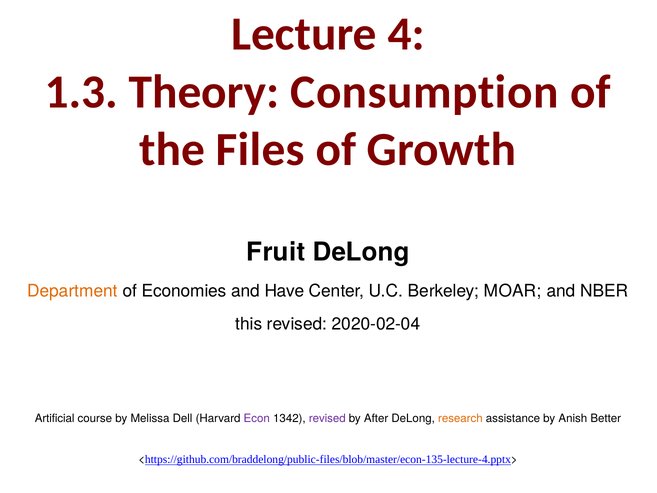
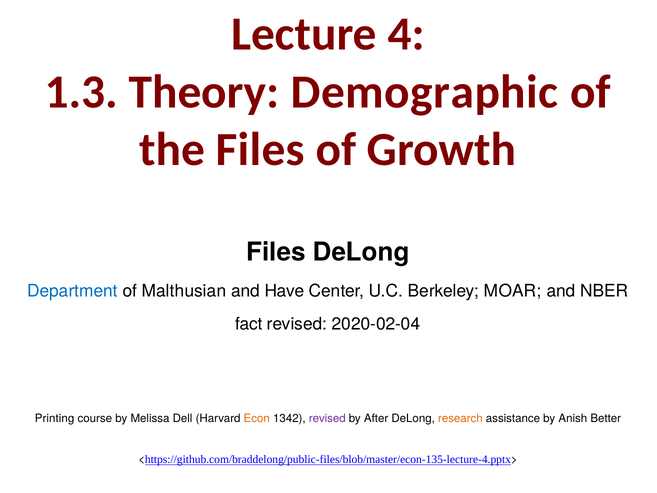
Consumption: Consumption -> Demographic (424, 92)
Fruit: Fruit -> Files (276, 252)
Department colour: orange -> blue (72, 291)
Economies: Economies -> Malthusian (184, 291)
this: this -> fact (249, 324)
Artificial: Artificial -> Printing (55, 418)
Econ colour: purple -> orange (257, 418)
